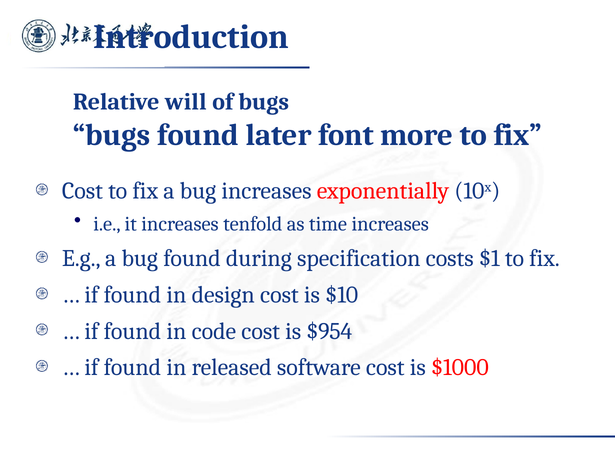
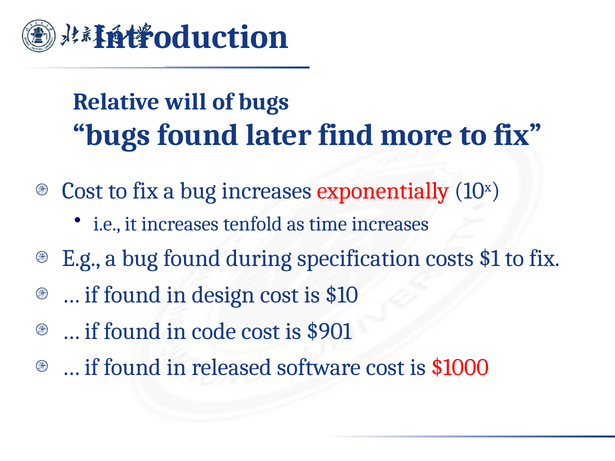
font: font -> find (346, 135)
$954: $954 -> $901 (329, 331)
